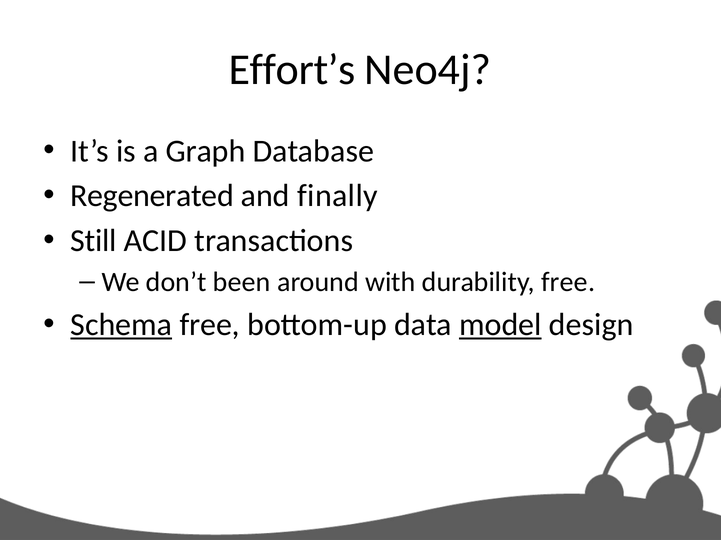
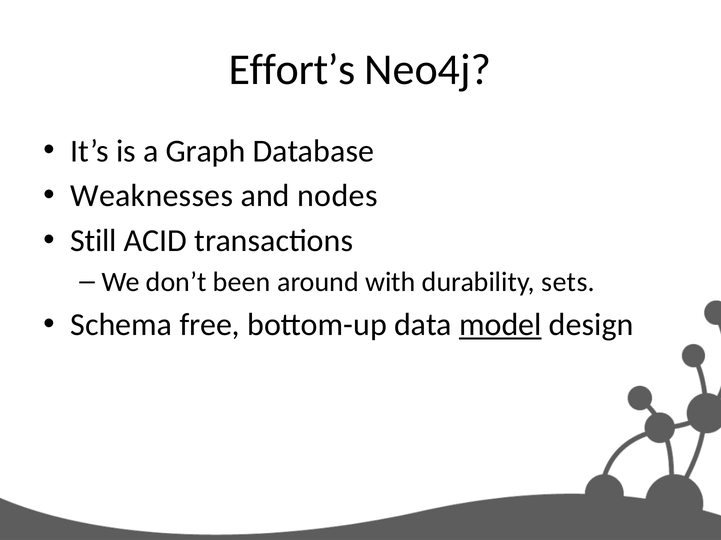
Regenerated: Regenerated -> Weaknesses (152, 196)
finally: finally -> nodes (337, 196)
durability free: free -> sets (568, 282)
Schema underline: present -> none (121, 325)
